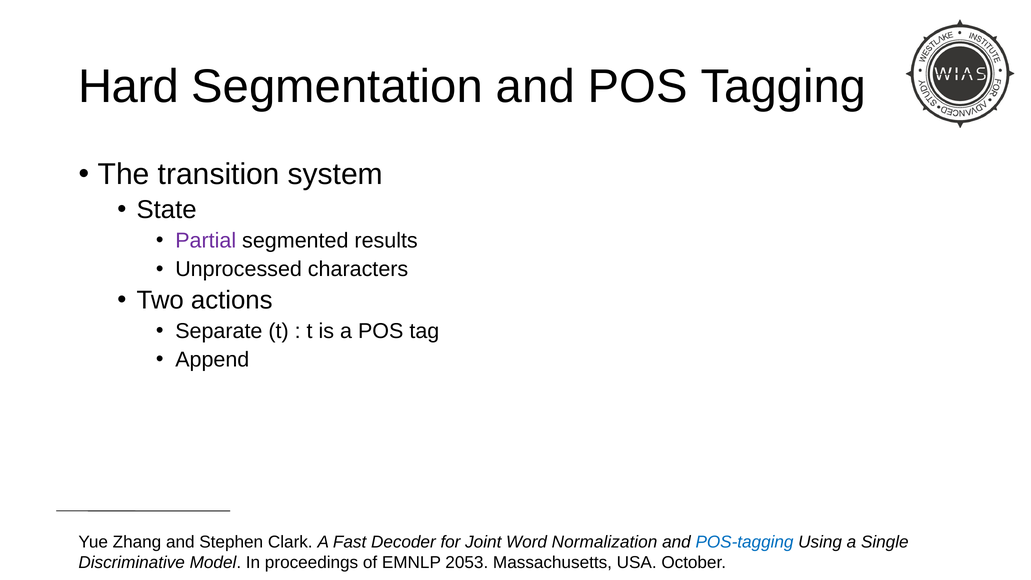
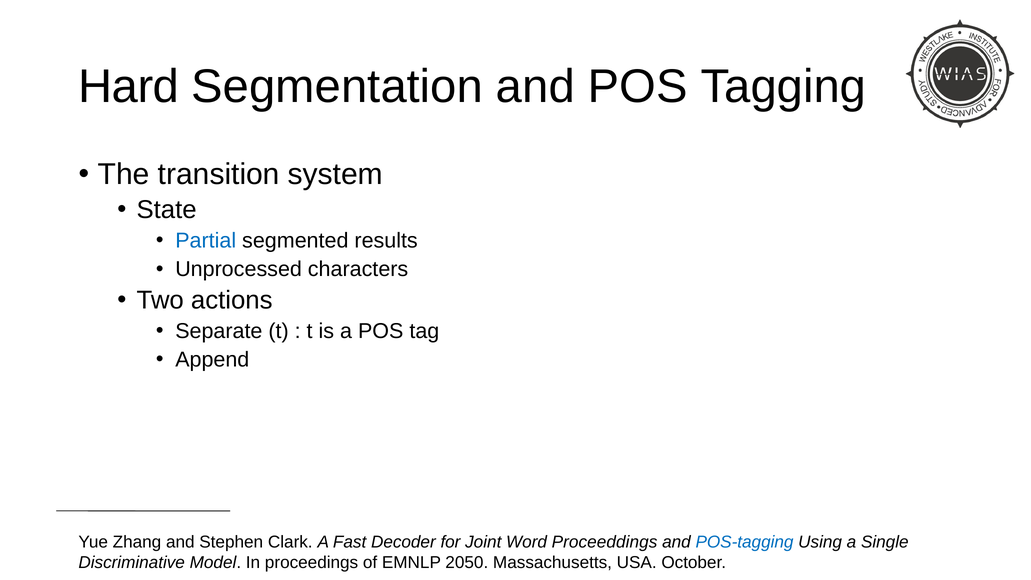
Partial colour: purple -> blue (206, 241)
Normalization: Normalization -> Proceeddings (605, 542)
2053: 2053 -> 2050 (467, 563)
